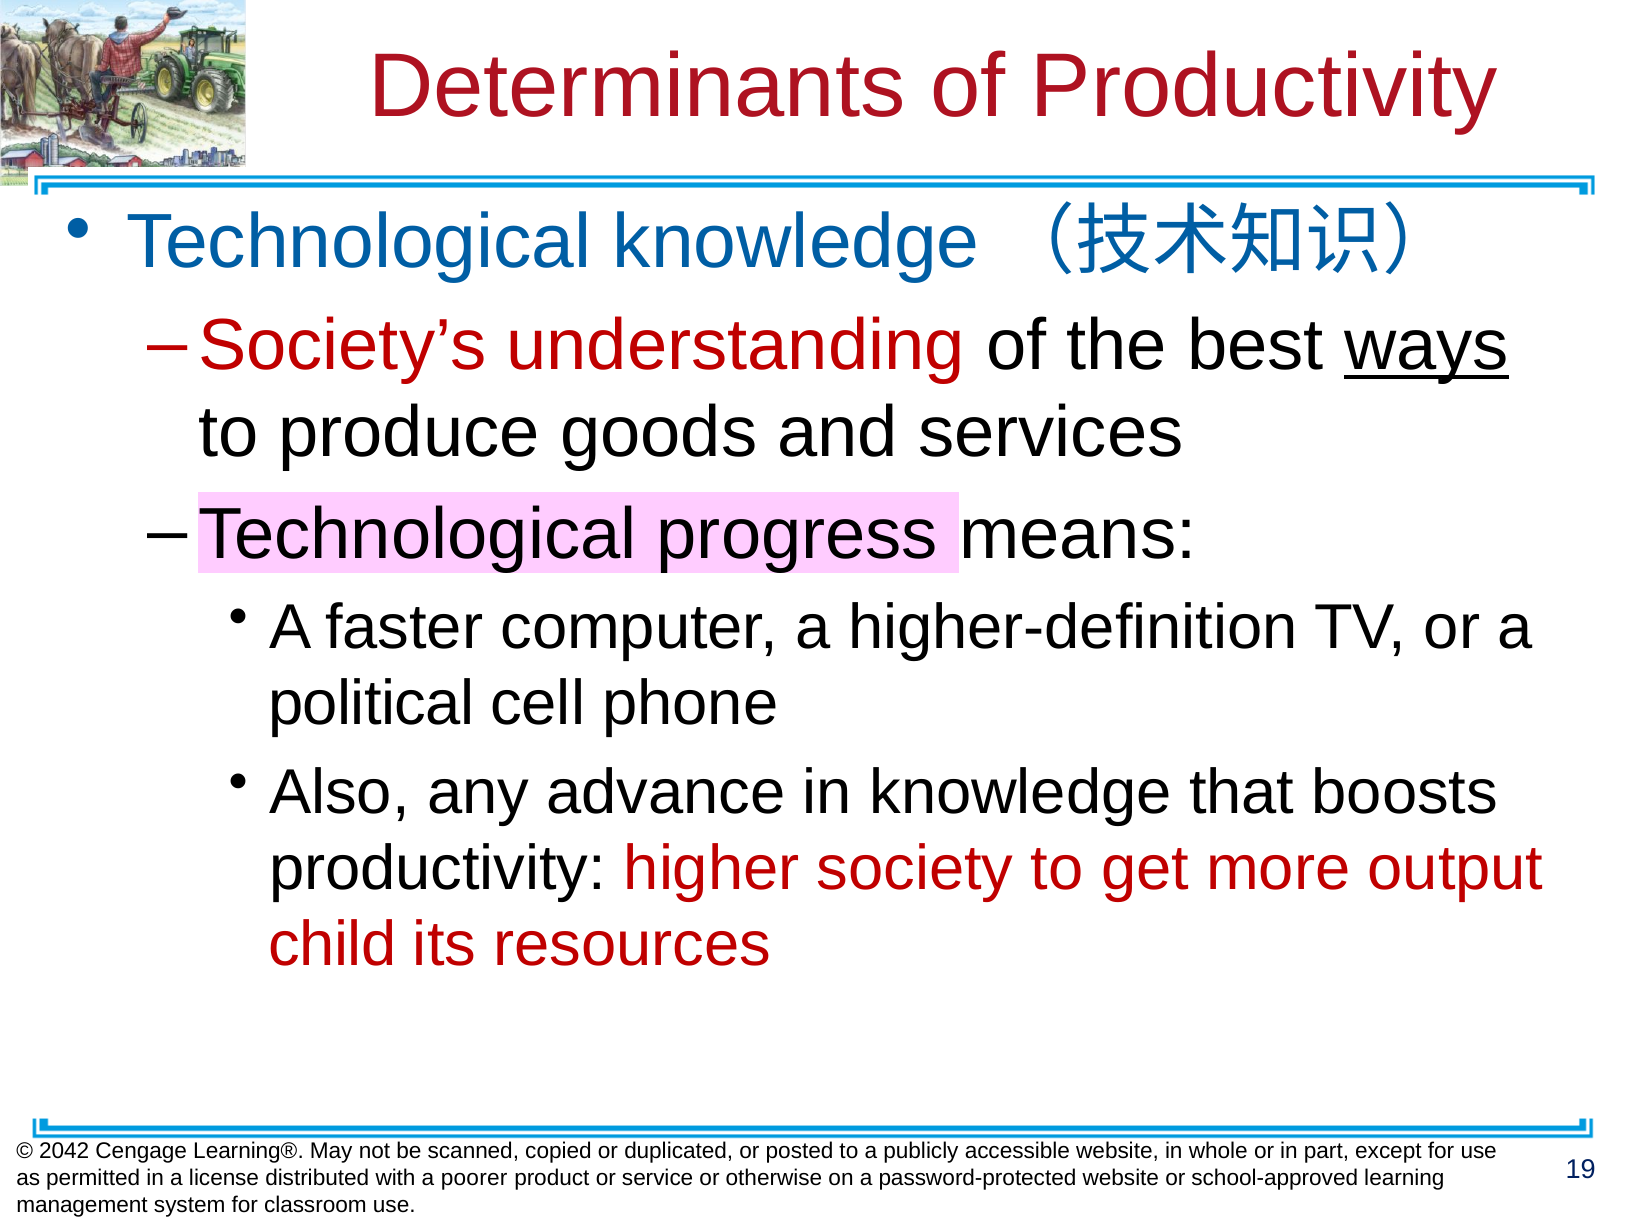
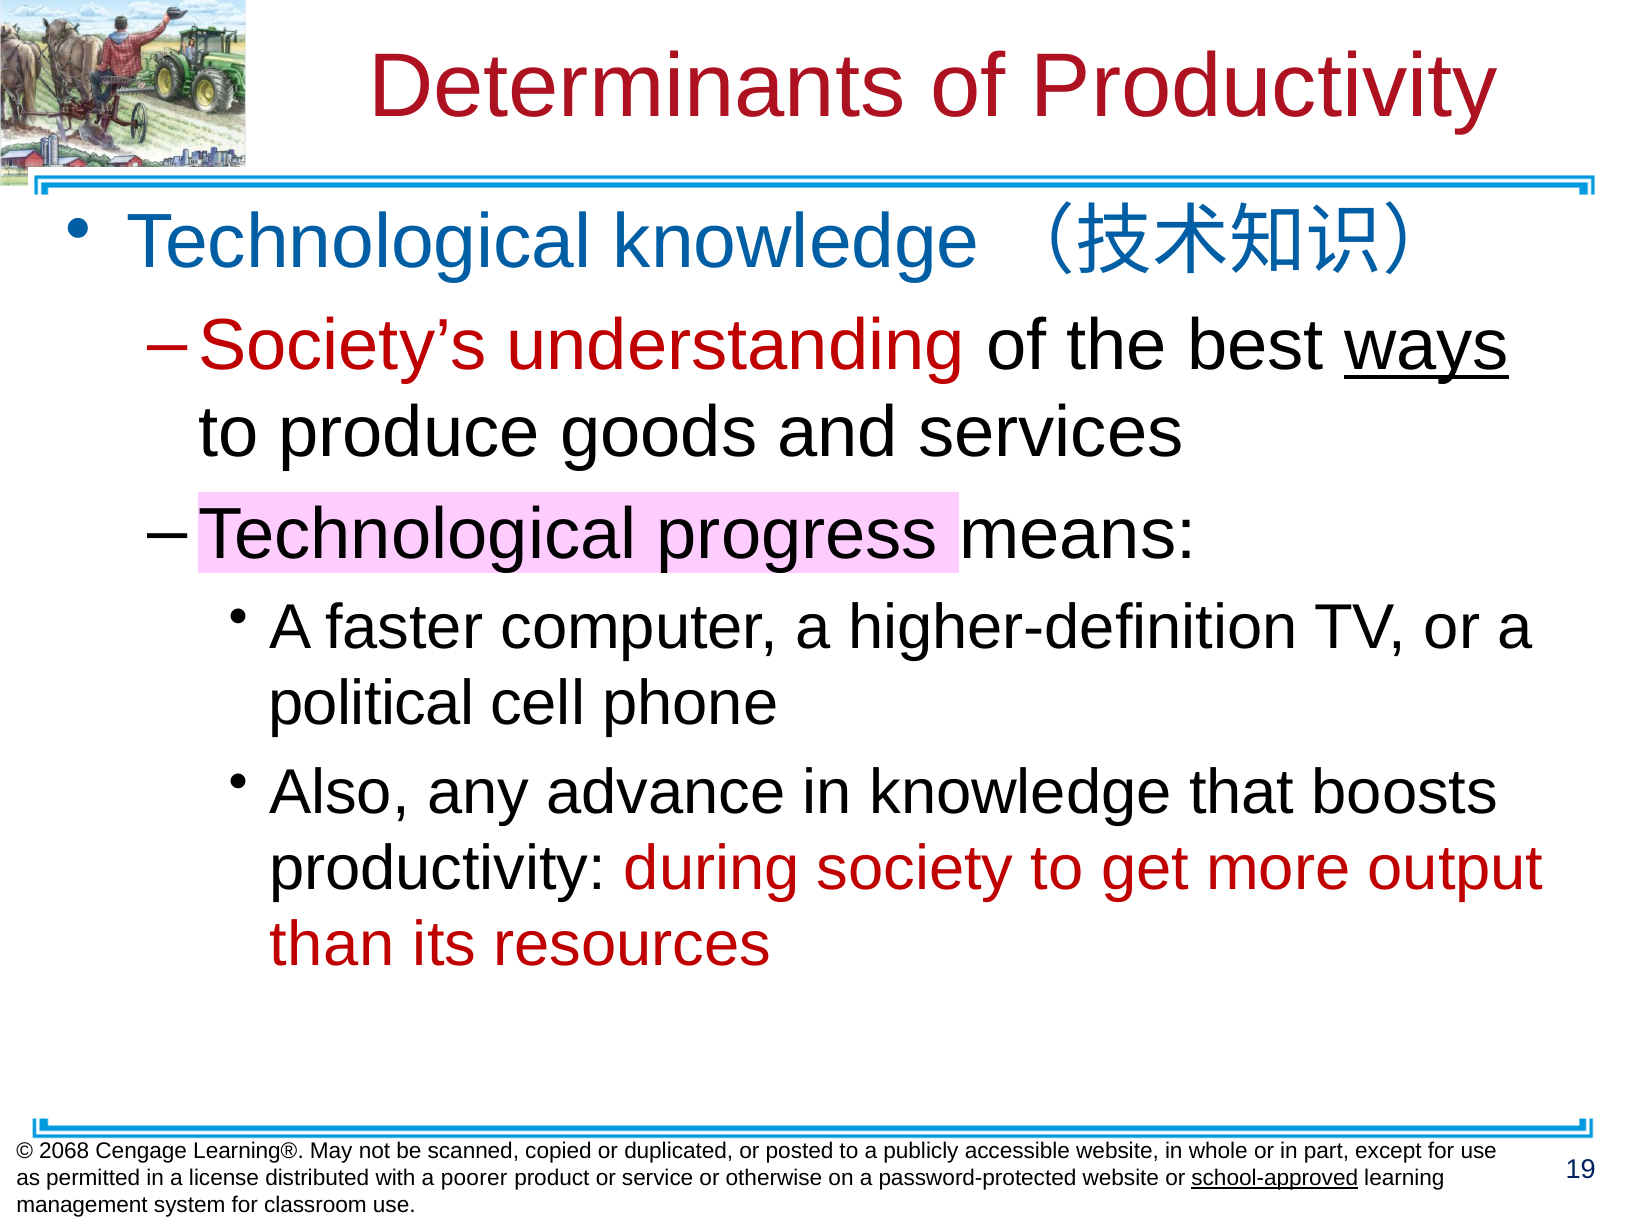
higher: higher -> during (712, 868)
child: child -> than (332, 944)
2042: 2042 -> 2068 (64, 1151)
school-approved underline: none -> present (1275, 1178)
